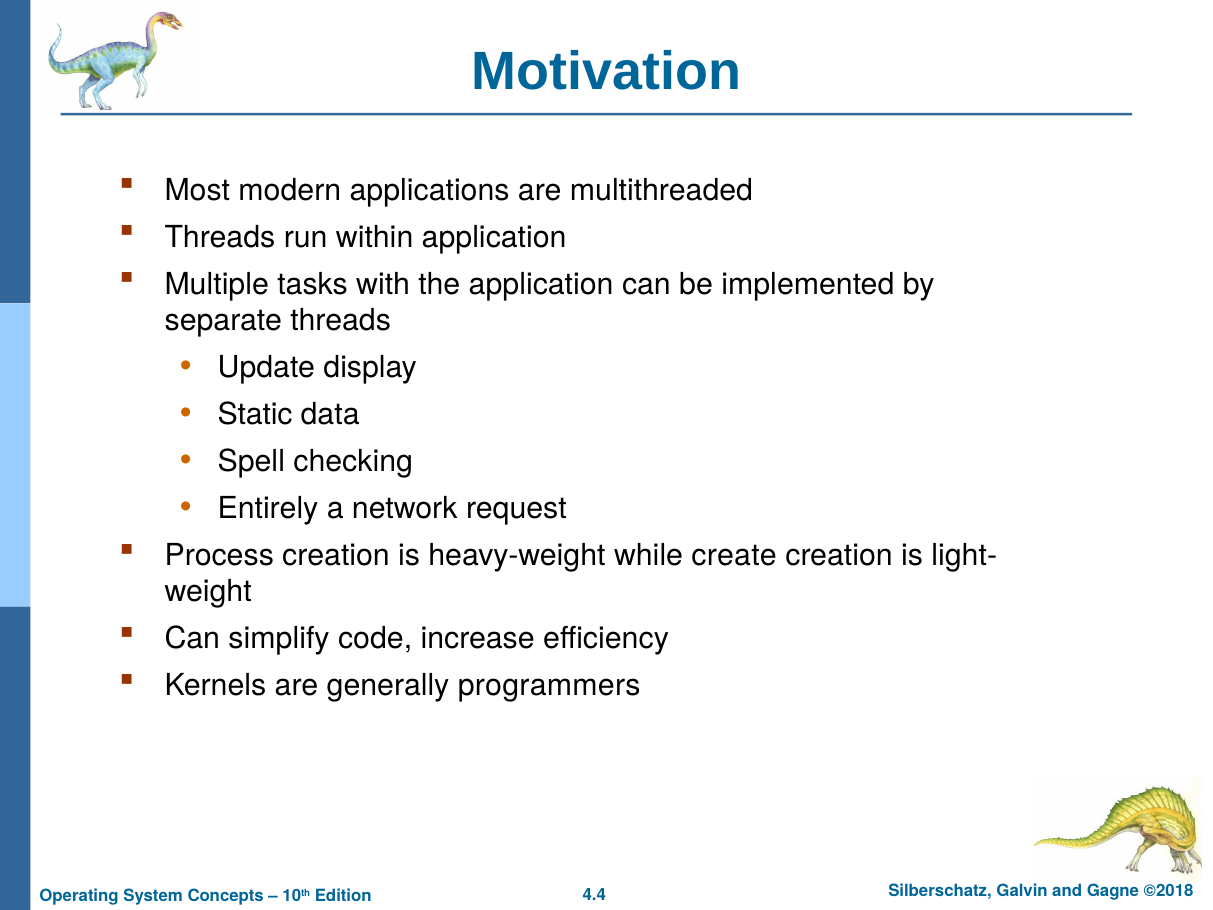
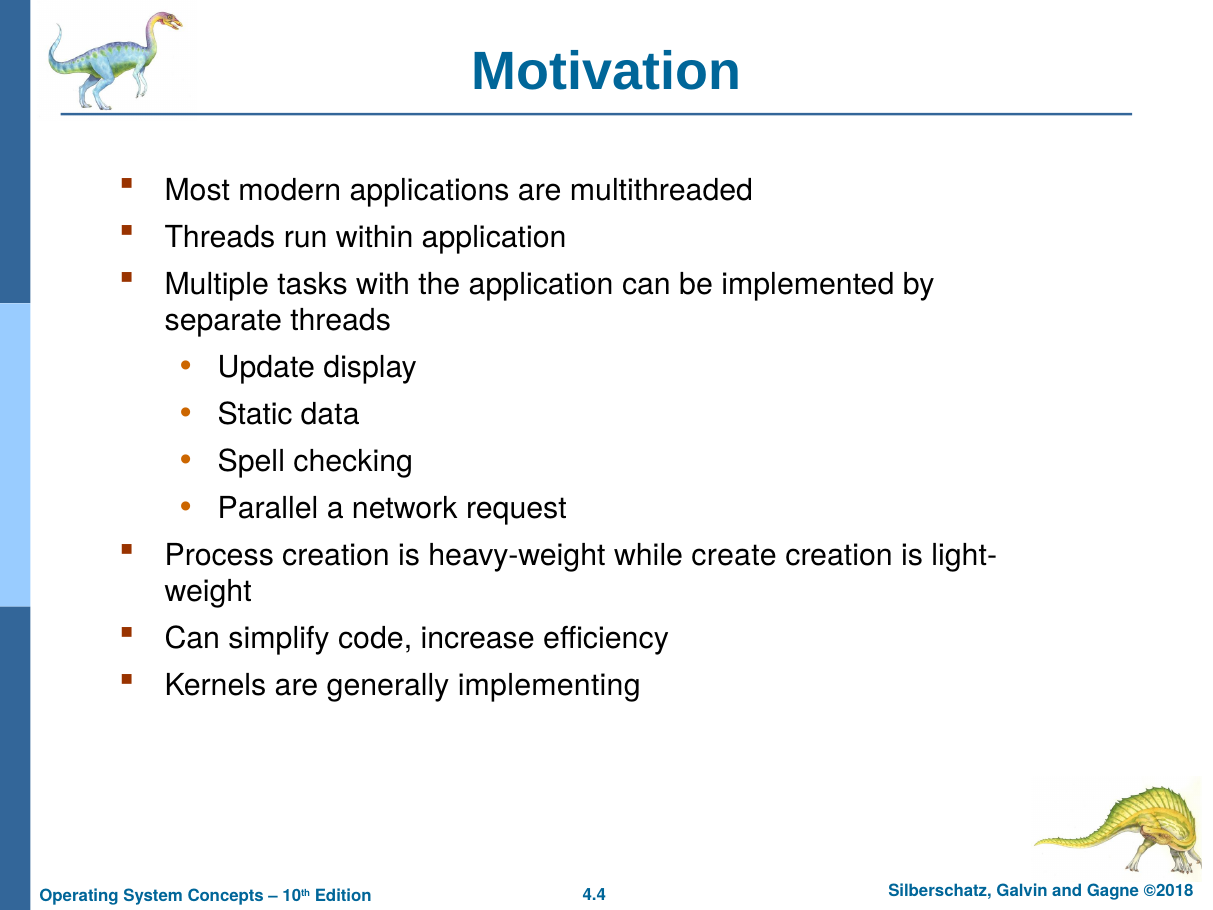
Entirely: Entirely -> Parallel (268, 508)
programmers: programmers -> implementing (549, 686)
